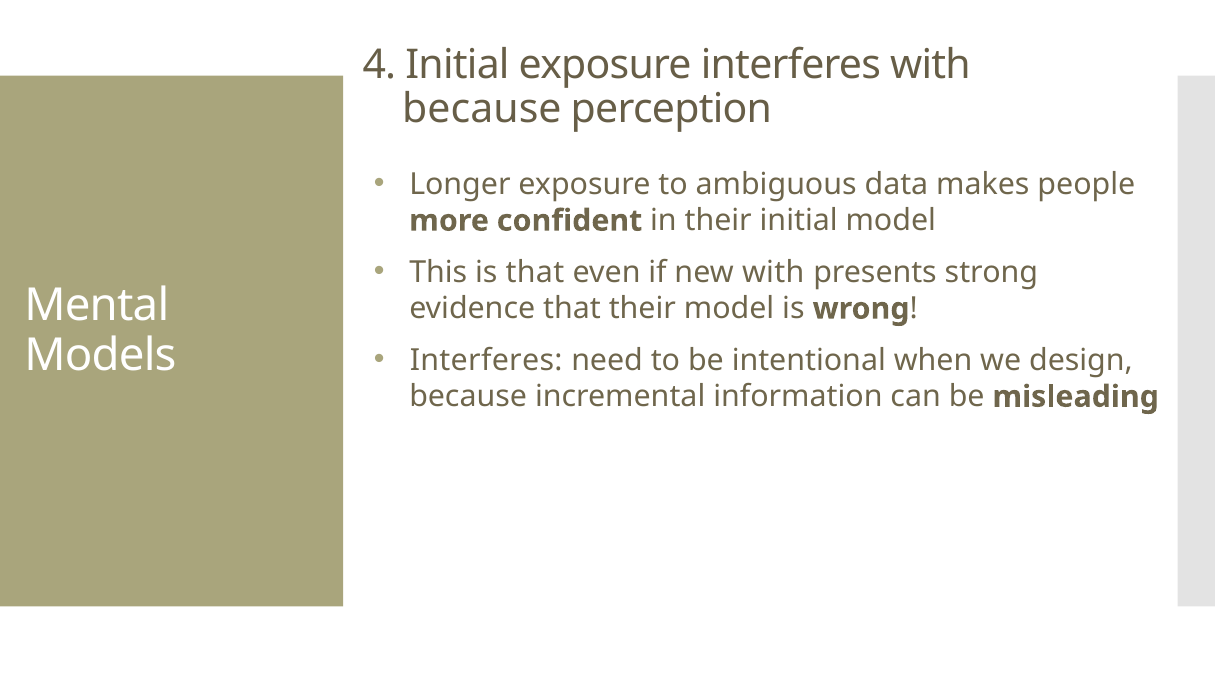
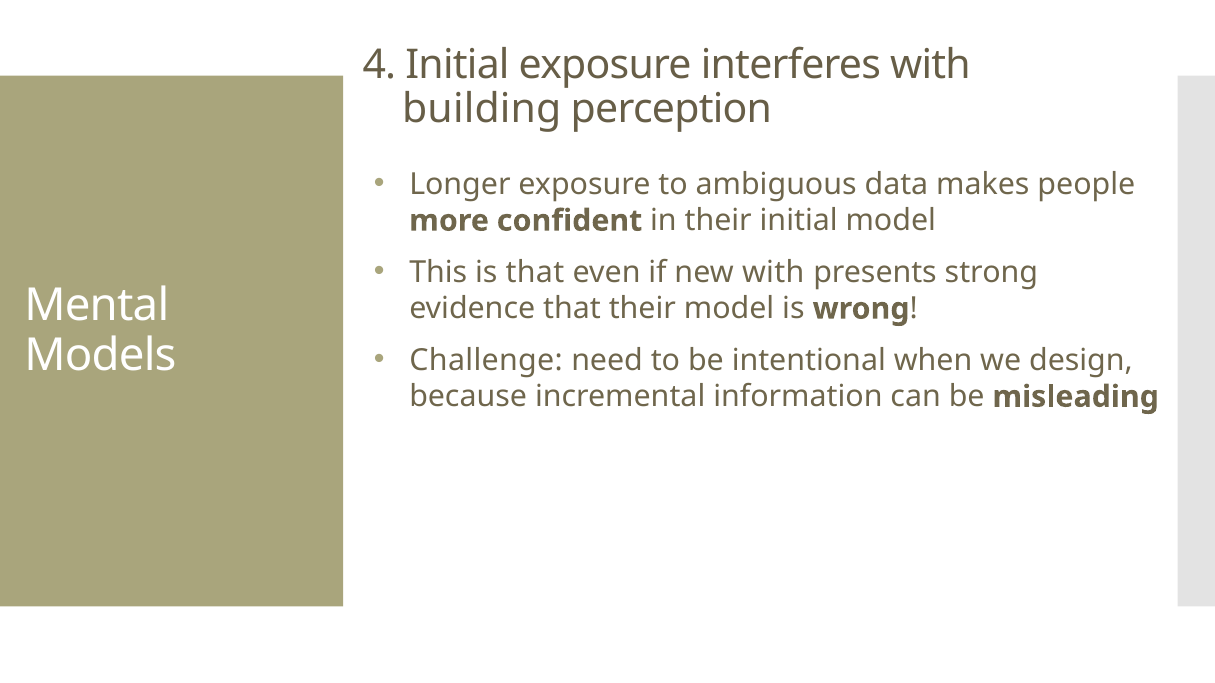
because: because -> building (482, 109)
Interferes: Interferes -> Challenge (486, 361)
